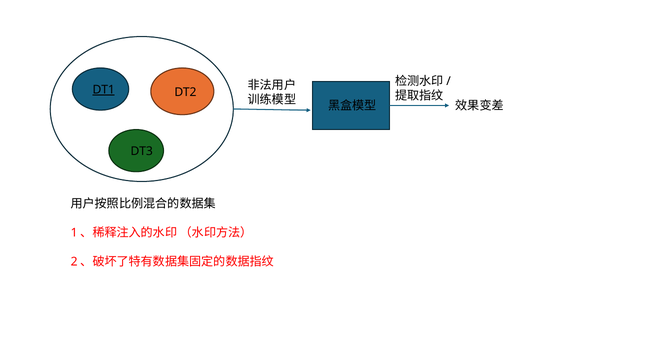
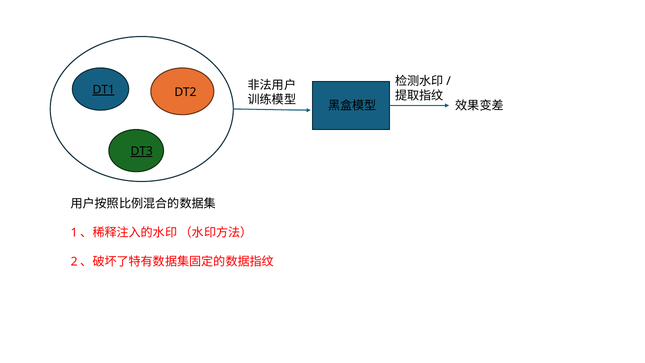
DT3 underline: none -> present (142, 151)
